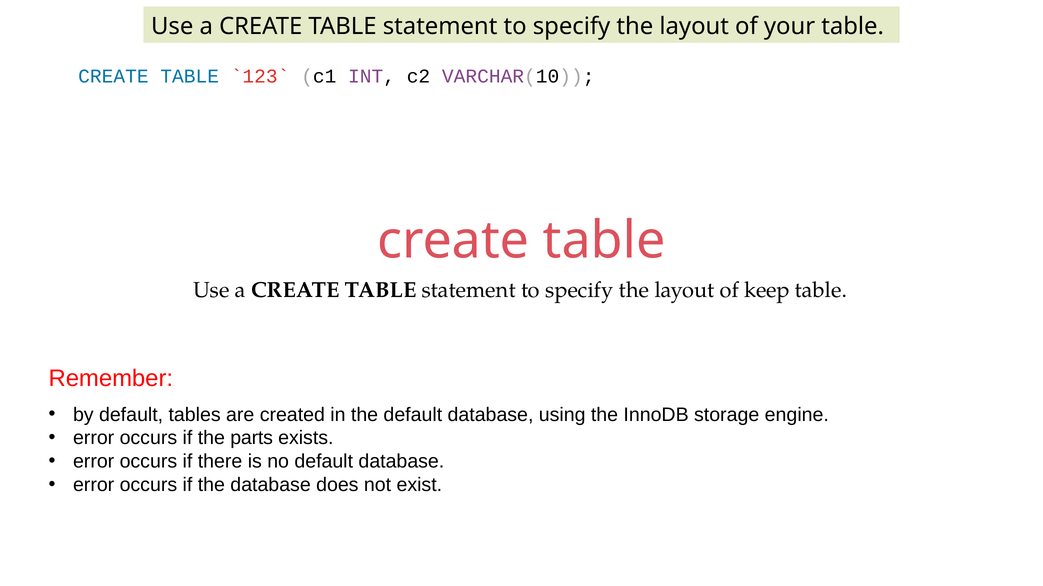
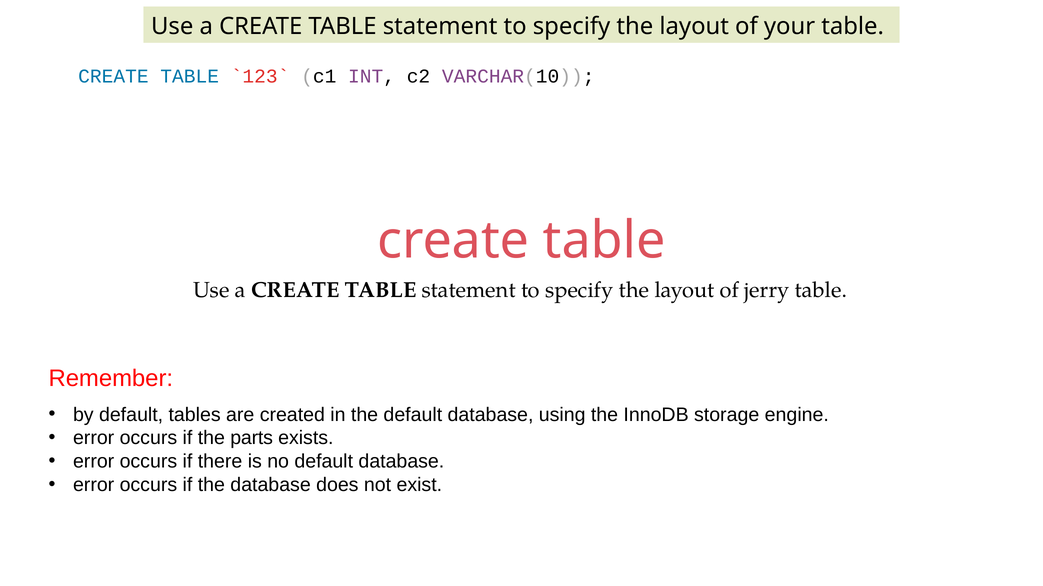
keep: keep -> jerry (767, 291)
